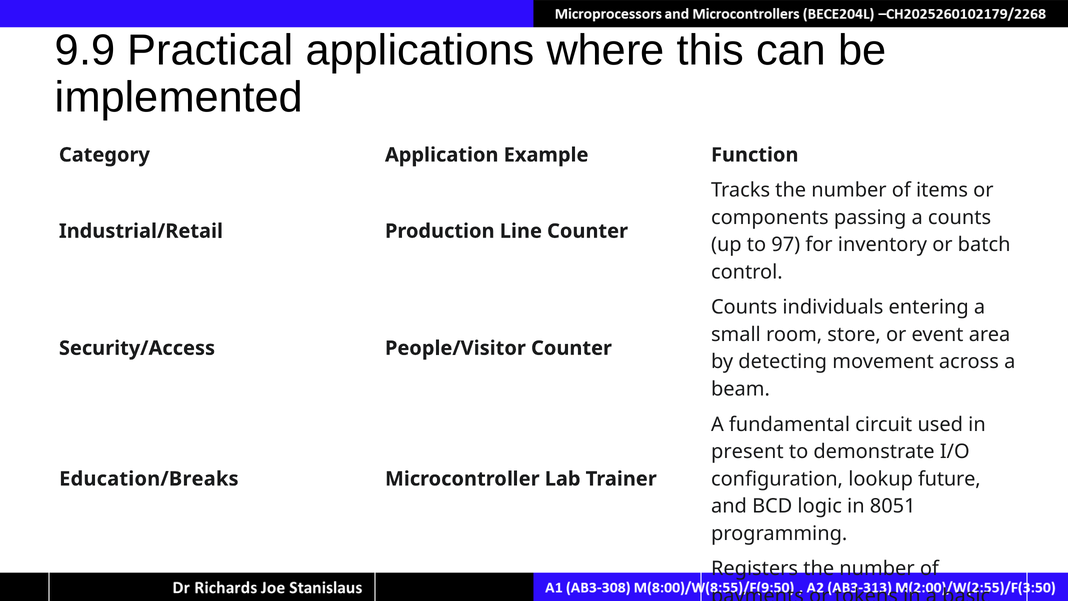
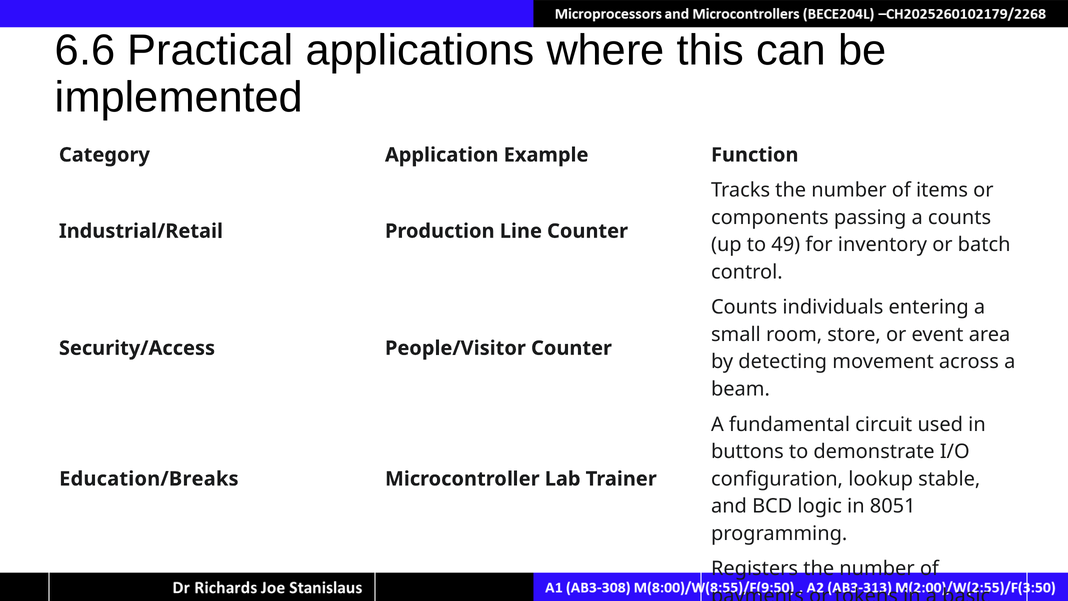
9.9: 9.9 -> 6.6 (85, 51)
97: 97 -> 49 (786, 245)
present: present -> buttons (747, 451)
future: future -> stable (949, 479)
